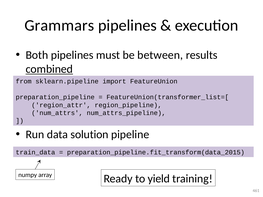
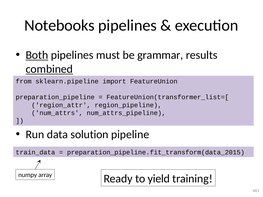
Grammars: Grammars -> Notebooks (59, 25)
Both underline: none -> present (37, 55)
between: between -> grammar (160, 55)
